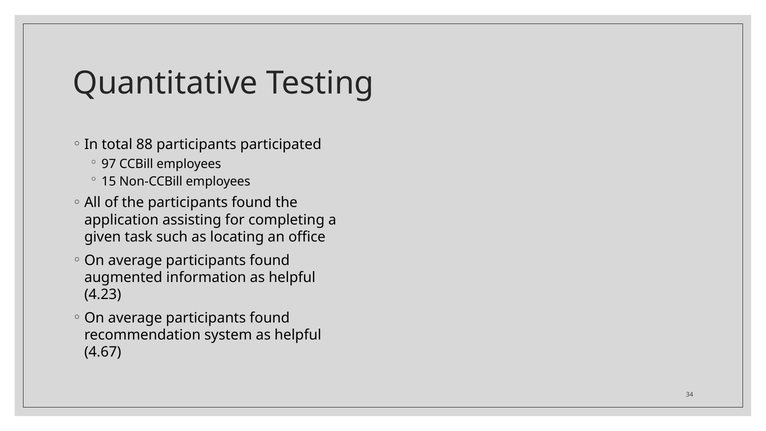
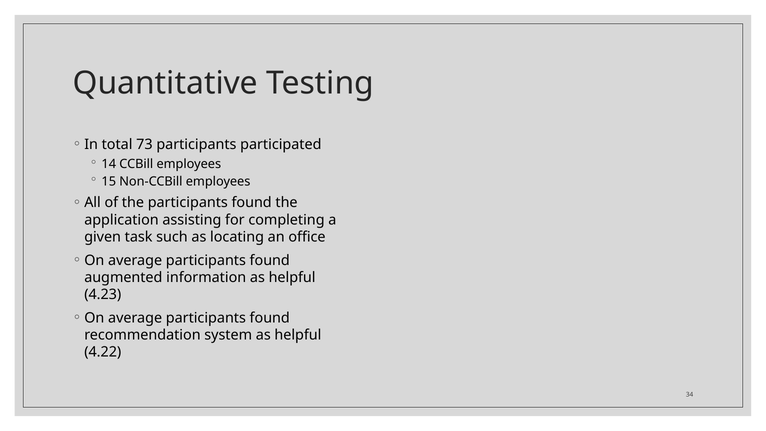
88: 88 -> 73 (144, 144)
97: 97 -> 14 (109, 164)
4.67: 4.67 -> 4.22 (103, 352)
